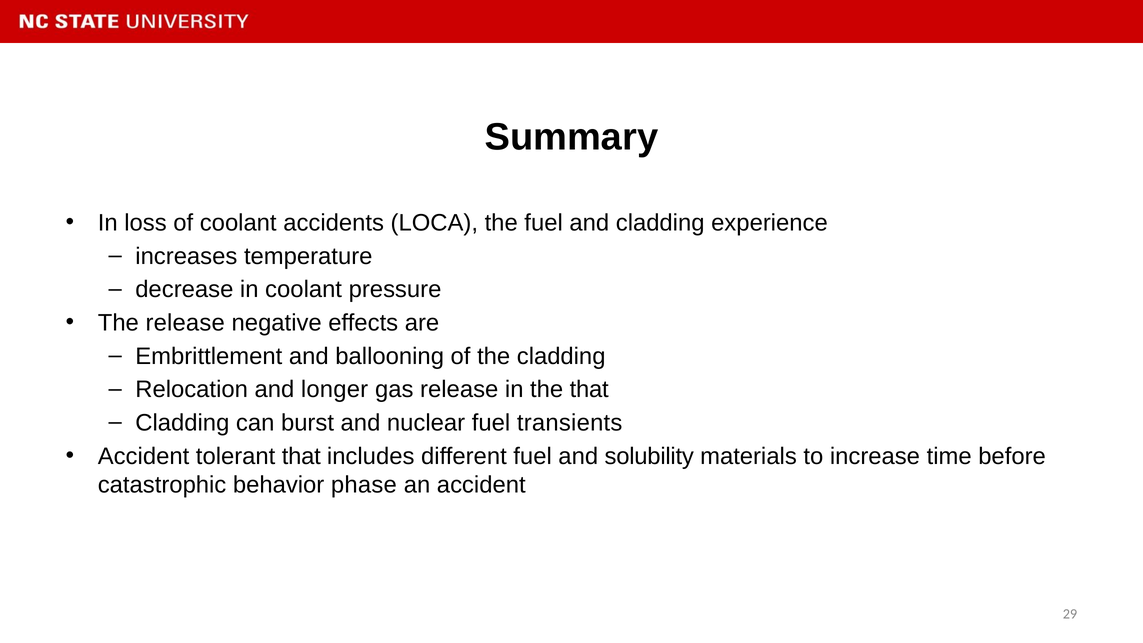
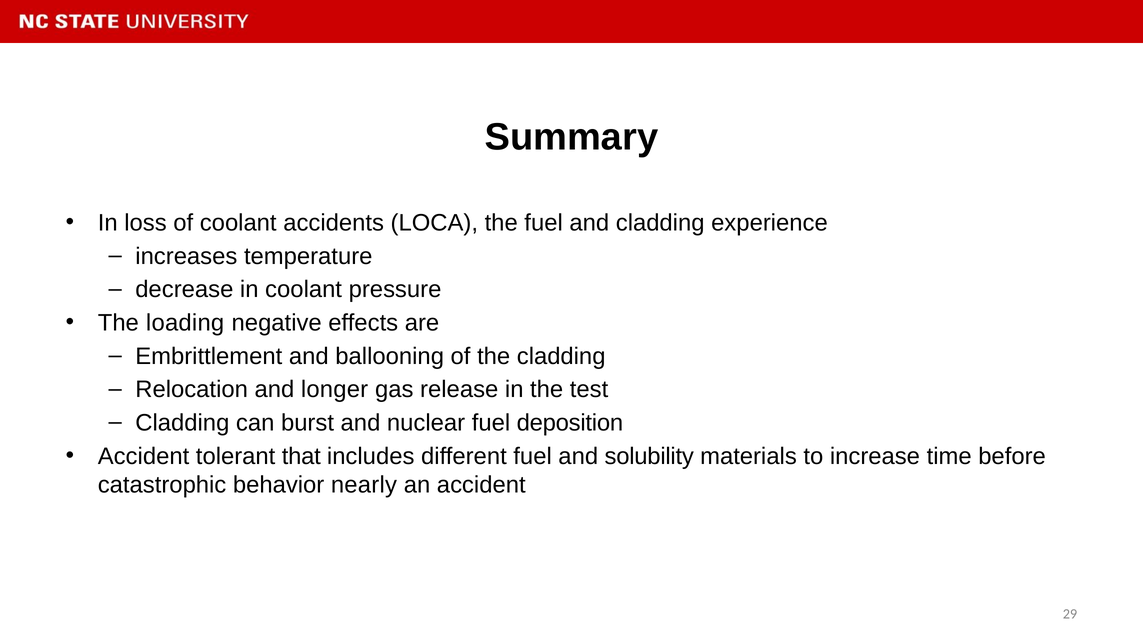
The release: release -> loading (185, 323)
the that: that -> test (589, 390)
transients: transients -> deposition (570, 423)
phase: phase -> nearly (364, 485)
